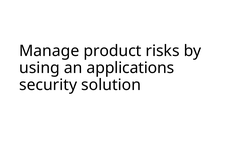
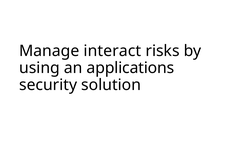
product: product -> interact (112, 51)
